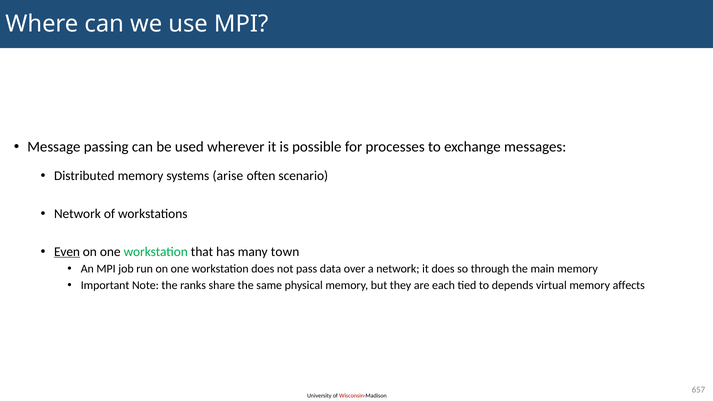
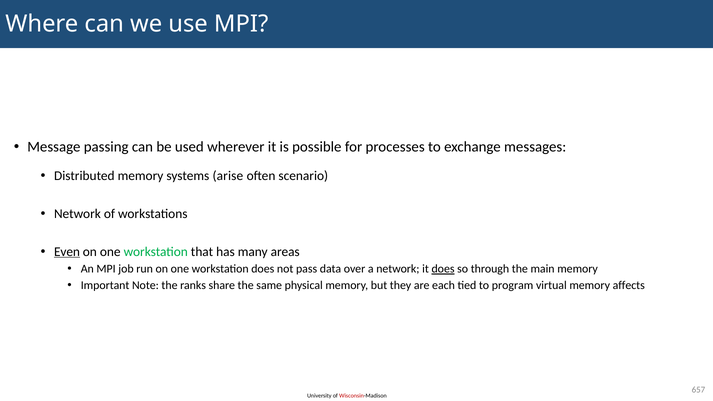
town: town -> areas (285, 252)
does underline: none -> present (443, 269)
depends: depends -> program (513, 285)
